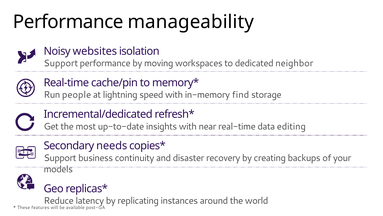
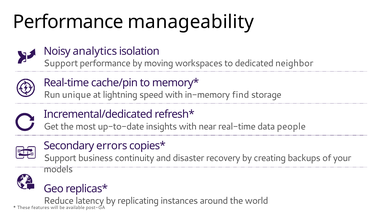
websites: websites -> analytics (95, 51)
people: people -> unique (77, 95)
editing: editing -> people (291, 126)
needs: needs -> errors (112, 145)
